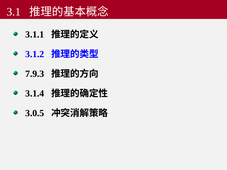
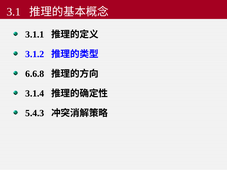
7.9.3: 7.9.3 -> 6.6.8 (35, 74)
3.0.5: 3.0.5 -> 5.4.3 (35, 113)
